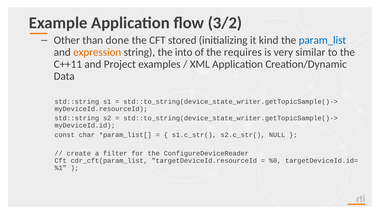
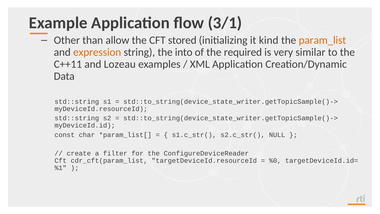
3/2: 3/2 -> 3/1 (225, 23)
done: done -> allow (117, 40)
param_list colour: blue -> orange (322, 40)
requires: requires -> required (243, 52)
Project: Project -> Lozeau (120, 64)
